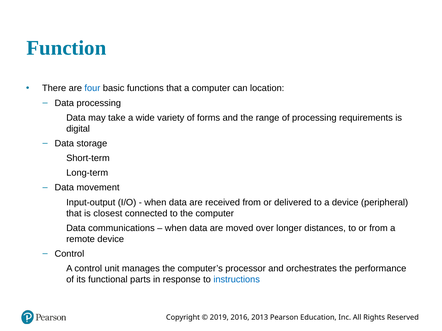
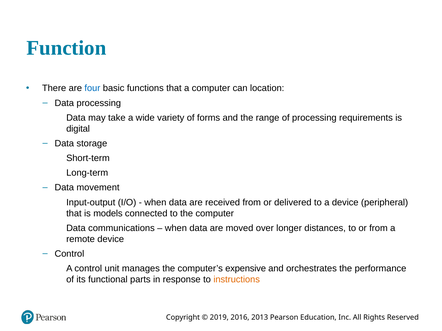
closest: closest -> models (108, 214)
processor: processor -> expensive (246, 269)
instructions colour: blue -> orange (237, 280)
